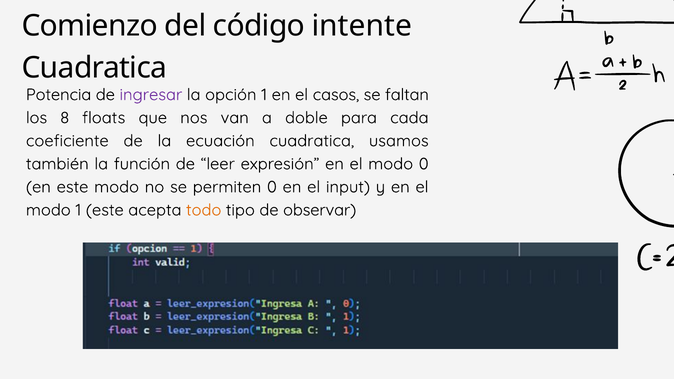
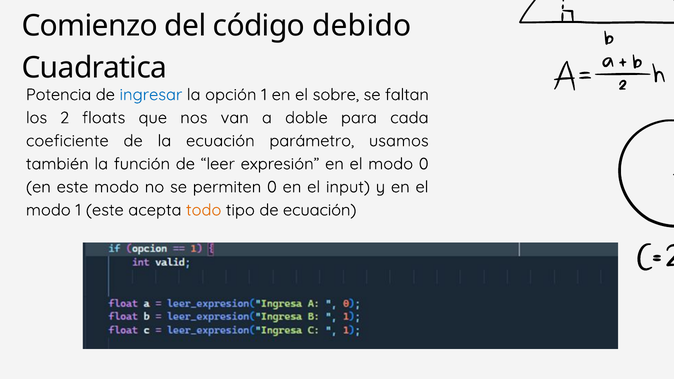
intente: intente -> debido (362, 26)
ingresar colour: purple -> blue (151, 95)
casos: casos -> sobre (336, 95)
8: 8 -> 2 (65, 118)
ecuación cuadratica: cuadratica -> parámetro (312, 141)
de observar: observar -> ecuación (320, 210)
